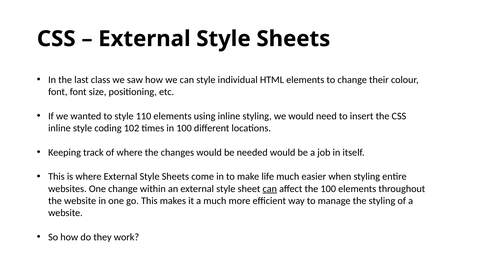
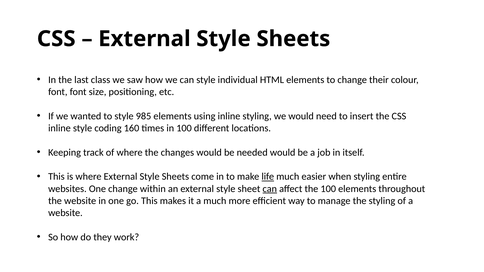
110: 110 -> 985 (144, 116)
102: 102 -> 160 (132, 128)
life underline: none -> present (268, 177)
